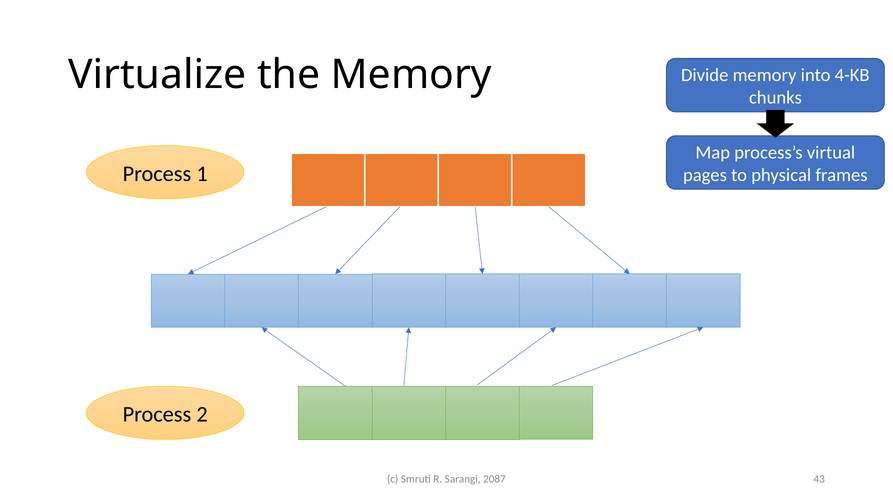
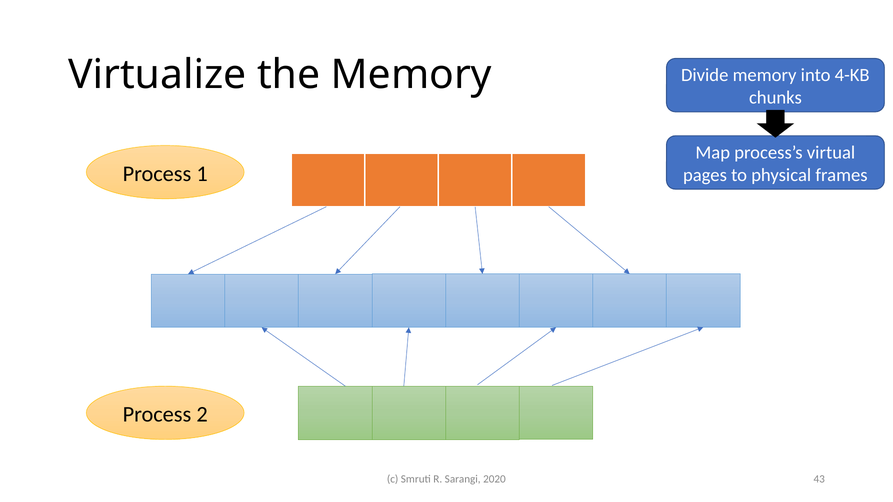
2087: 2087 -> 2020 (494, 480)
